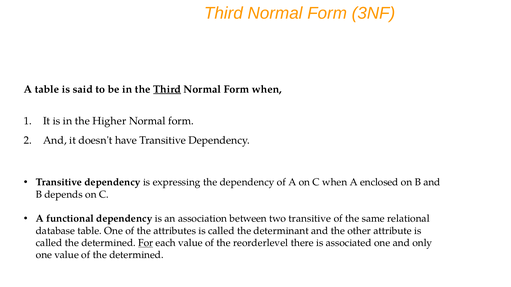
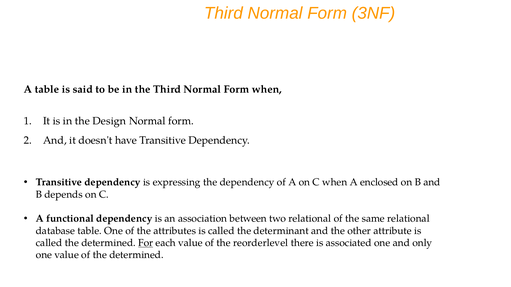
Third underline: present -> none (167, 89)
Higher: Higher -> Design (109, 121)
two transitive: transitive -> relational (310, 219)
